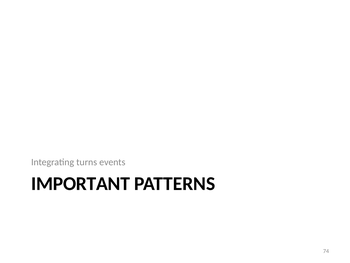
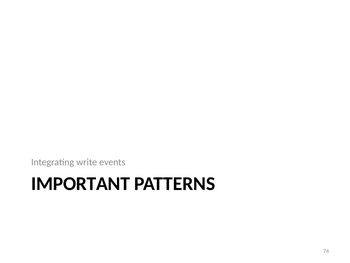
turns: turns -> write (87, 162)
